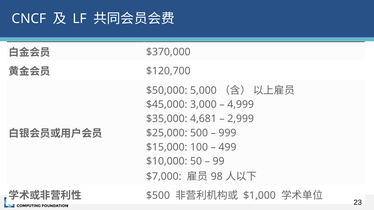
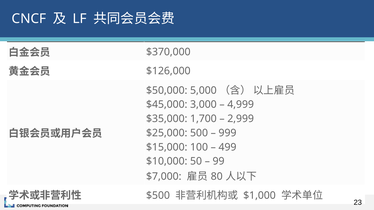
$120,700: $120,700 -> $126,000 (168, 71)
4,681: 4,681 -> 1,700 (203, 119)
98: 98 -> 80 (217, 177)
